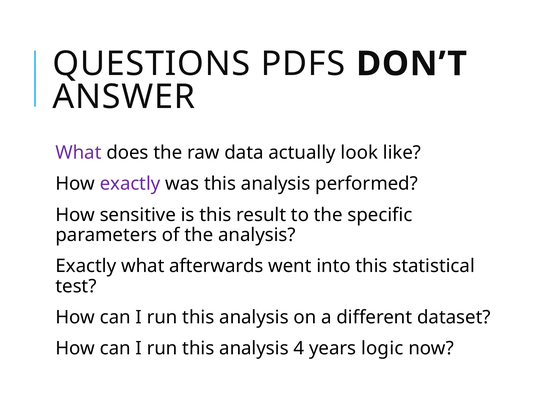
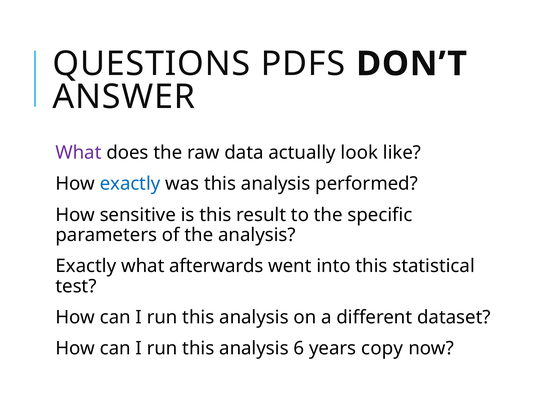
exactly colour: purple -> blue (130, 184)
4: 4 -> 6 (299, 348)
logic: logic -> copy (382, 348)
